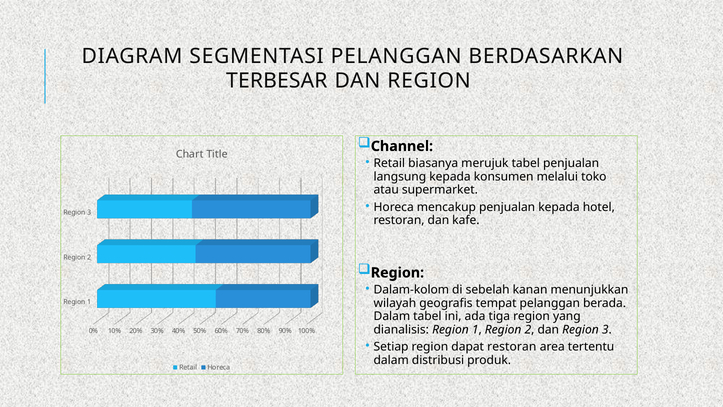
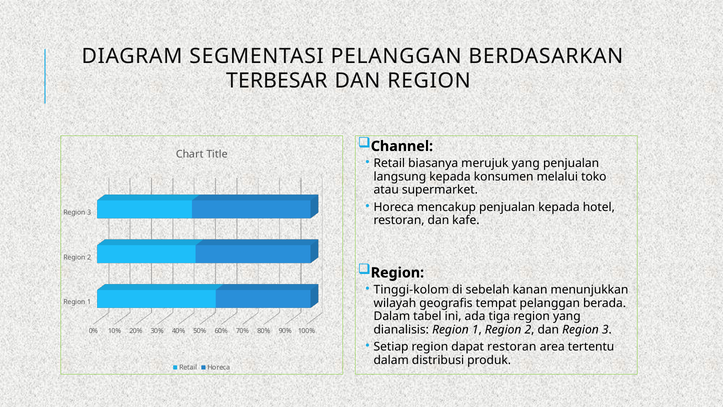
merujuk tabel: tabel -> yang (526, 163)
Dalam-kolom: Dalam-kolom -> Tinggi-kolom (411, 290)
